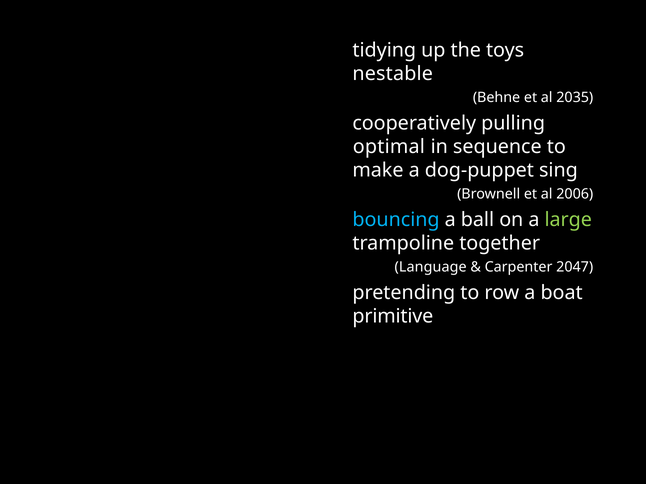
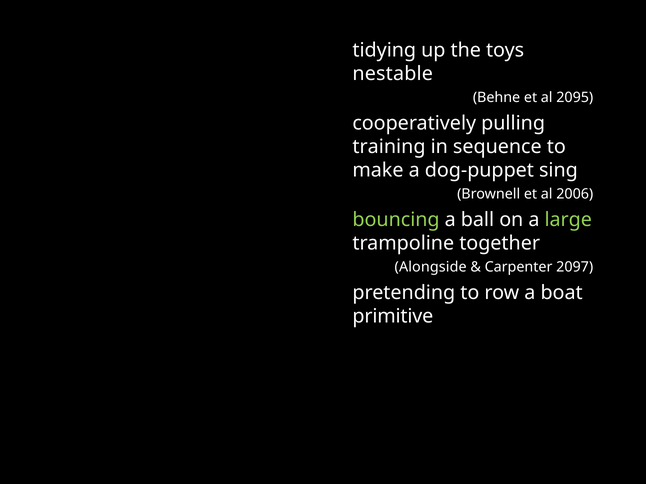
2035: 2035 -> 2095 (575, 97)
optimal: optimal -> training (389, 147)
bouncing colour: light blue -> light green (396, 220)
Language: Language -> Alongside (431, 267)
2047: 2047 -> 2097 (575, 267)
